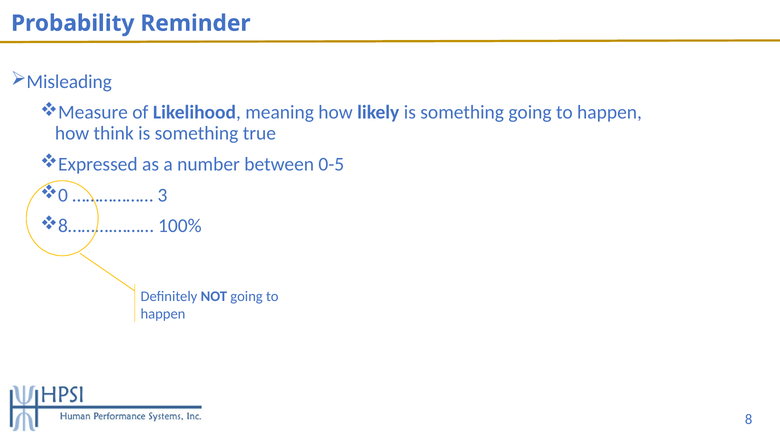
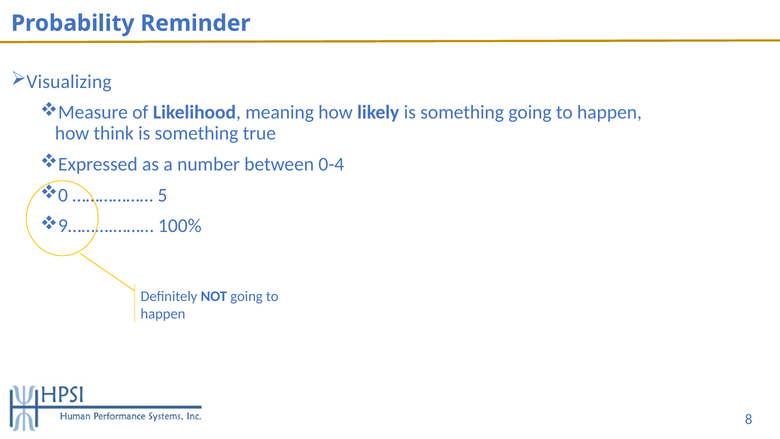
Misleading: Misleading -> Visualizing (69, 82)
0-5: 0-5 -> 0-4 (331, 164)
3: 3 -> 5 (162, 195)
8……….………: 8……….……… -> 9……….……… (106, 226)
